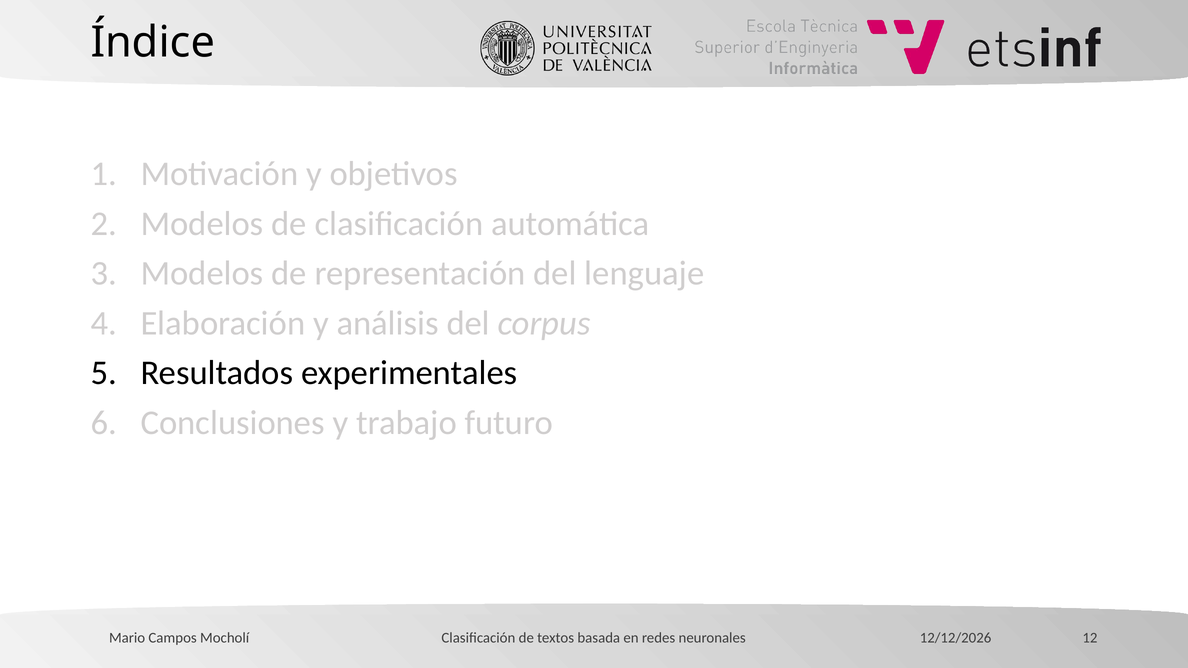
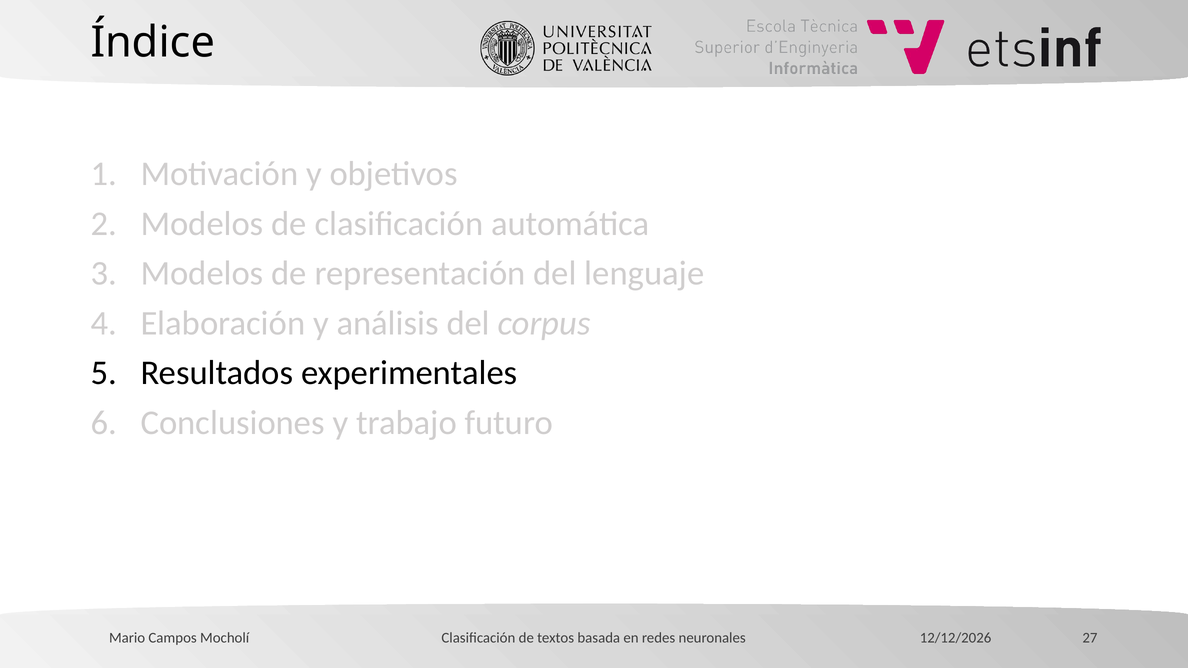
12: 12 -> 27 (1090, 638)
